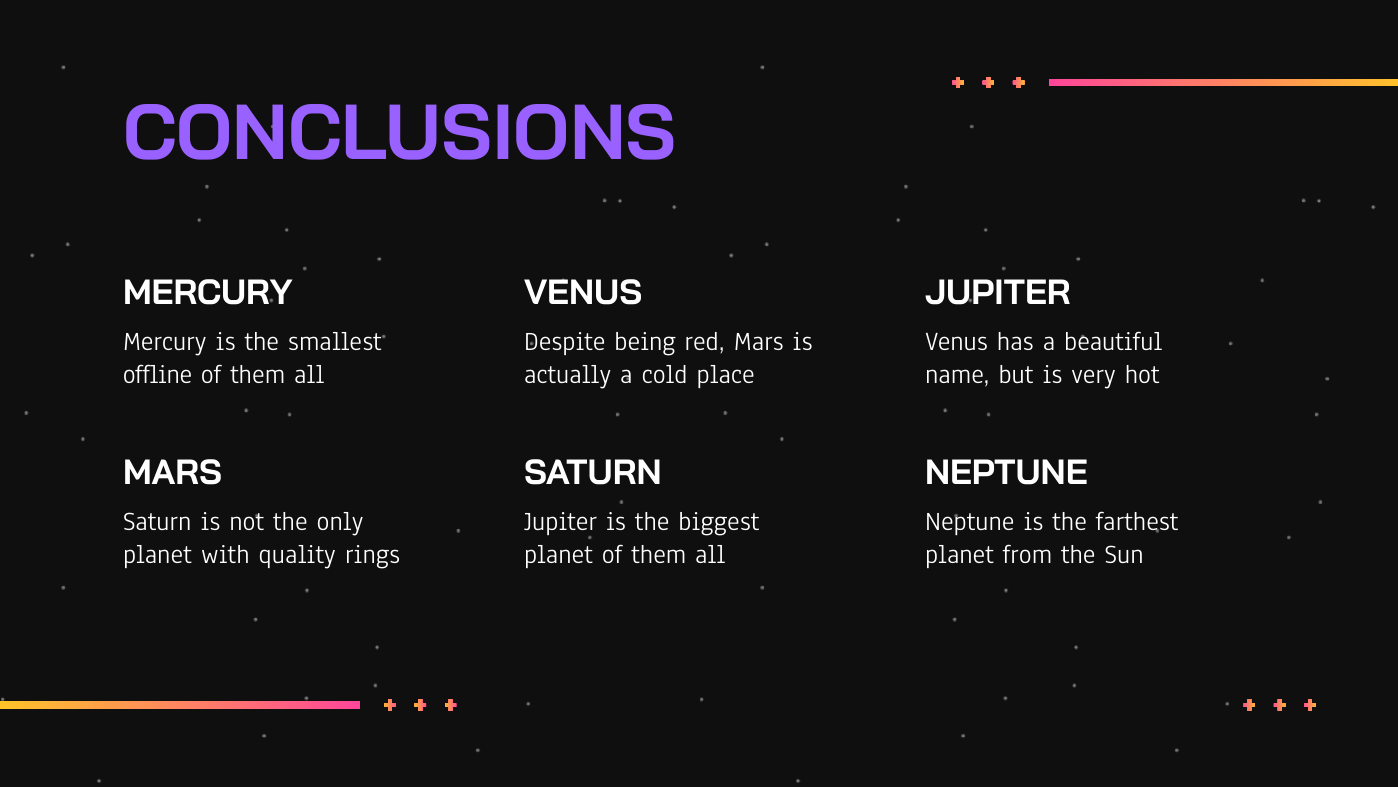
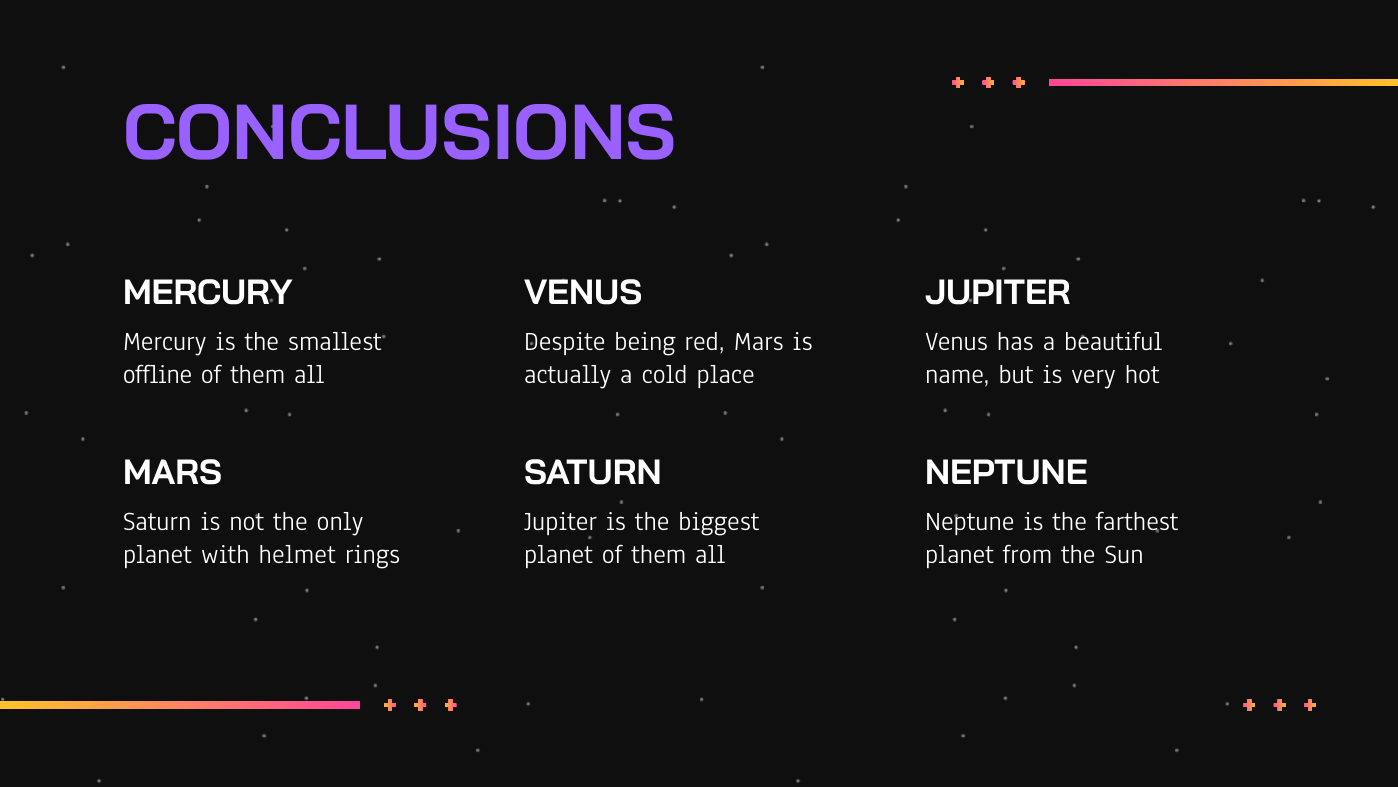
quality: quality -> helmet (297, 554)
